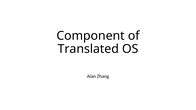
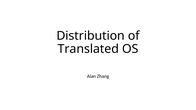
Component: Component -> Distribution (91, 36)
